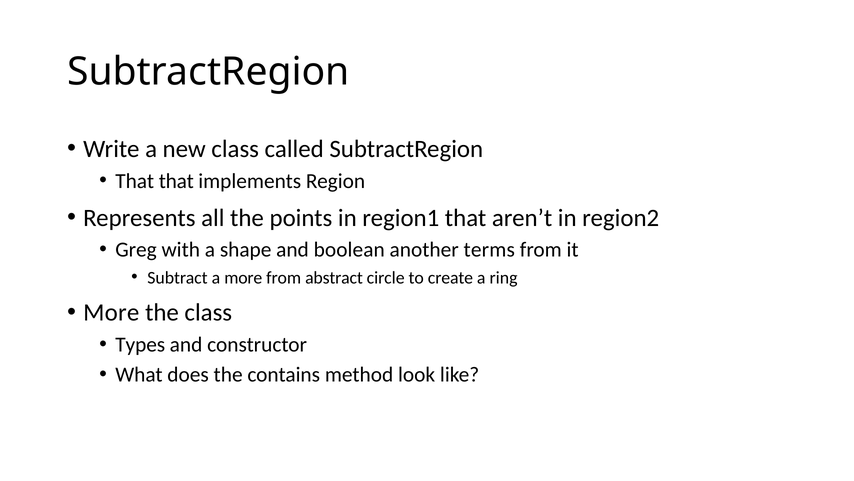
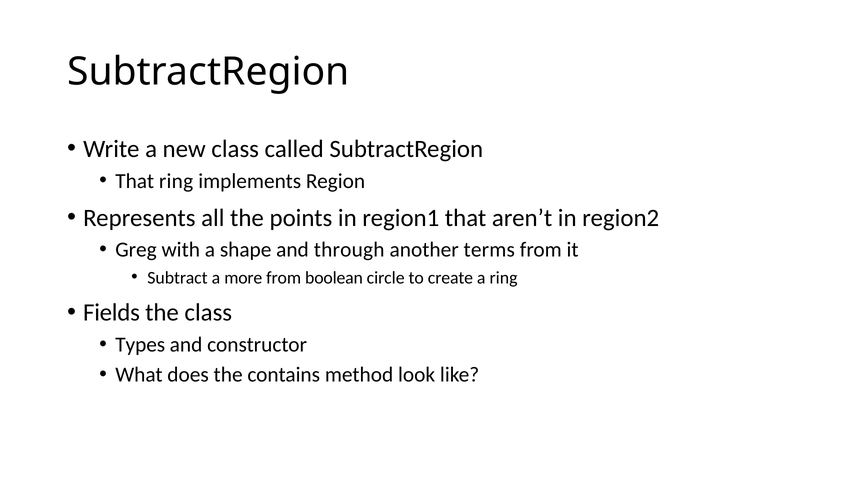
That that: that -> ring (176, 181)
boolean: boolean -> through (349, 250)
abstract: abstract -> boolean (334, 277)
More: More -> Fields (111, 312)
